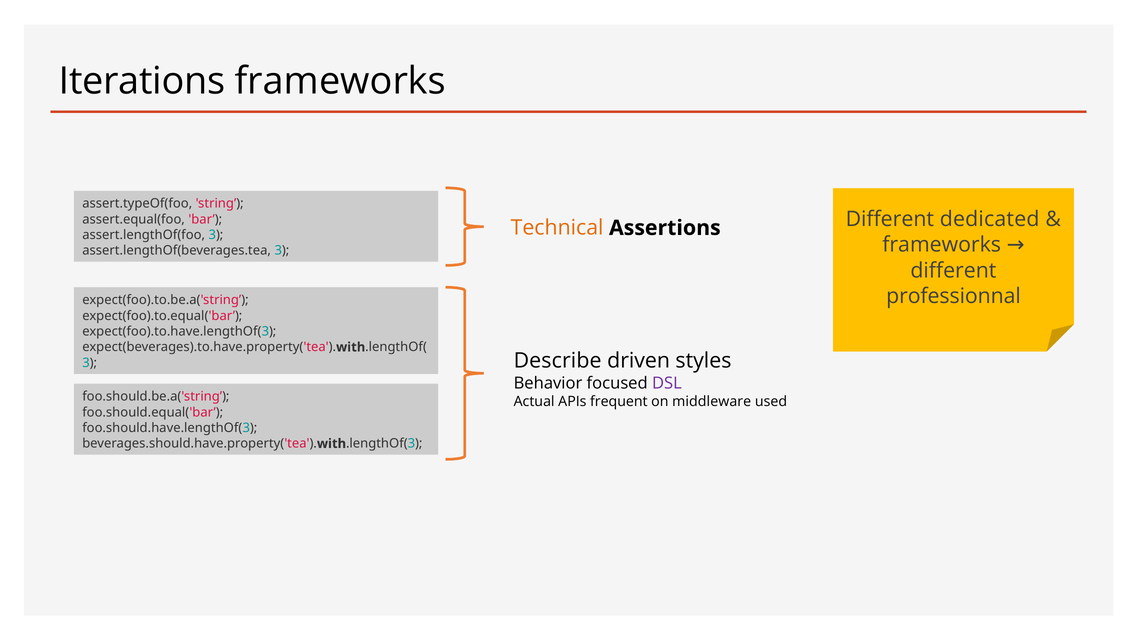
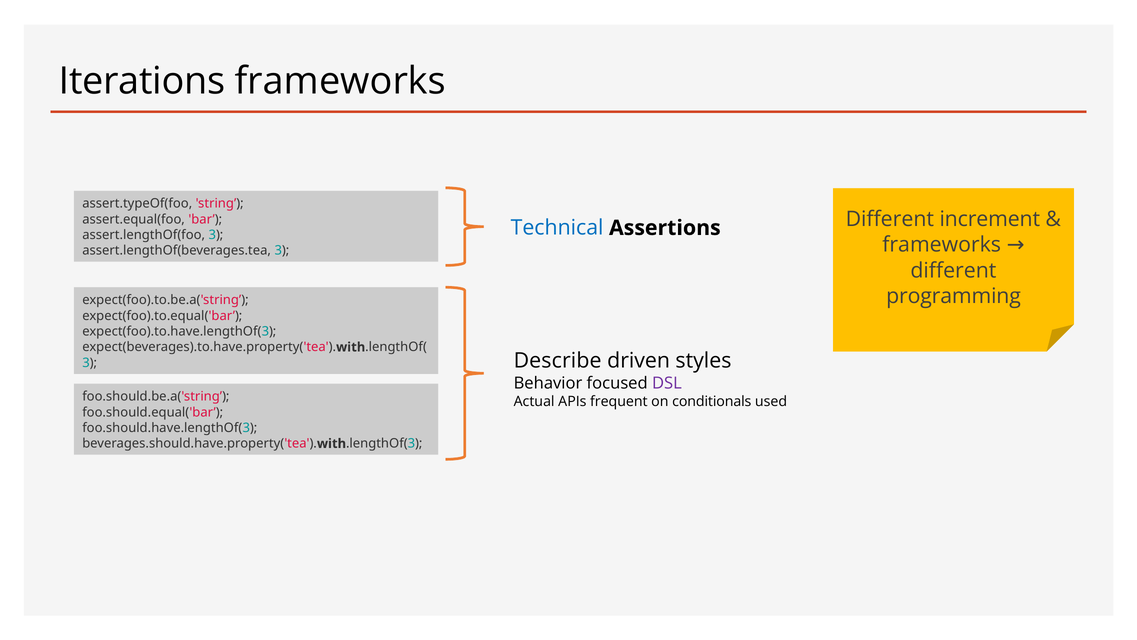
dedicated: dedicated -> increment (990, 219)
Technical colour: orange -> blue (557, 228)
professionnal: professionnal -> programming (954, 296)
middleware: middleware -> conditionals (712, 401)
